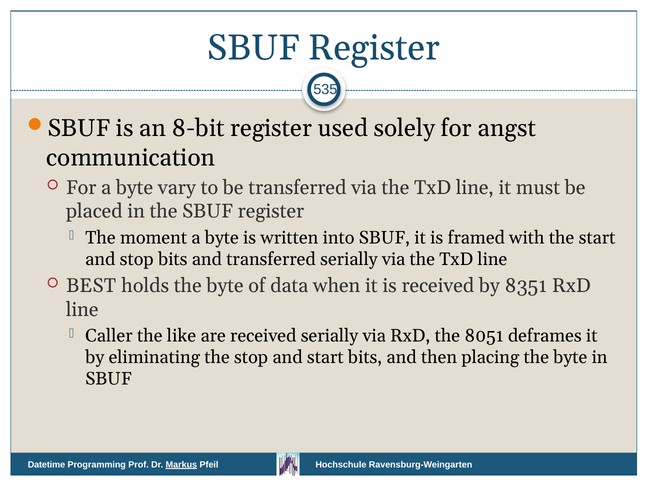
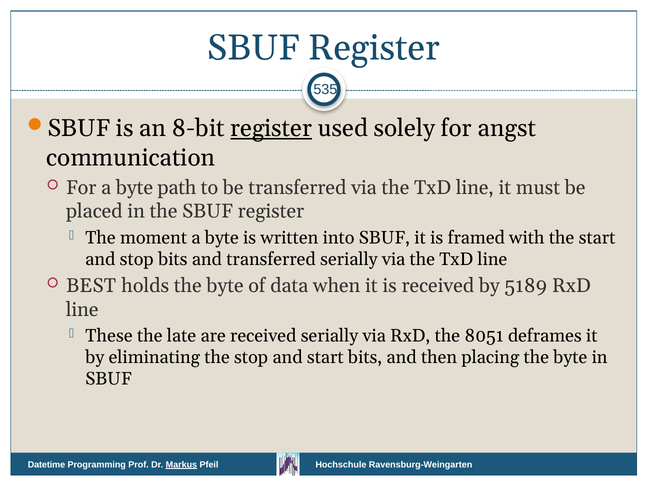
register underline: none -> present (271, 128)
vary: vary -> path (177, 188)
8351: 8351 -> 5189 (526, 286)
Caller: Caller -> These (109, 336)
like: like -> late (182, 336)
